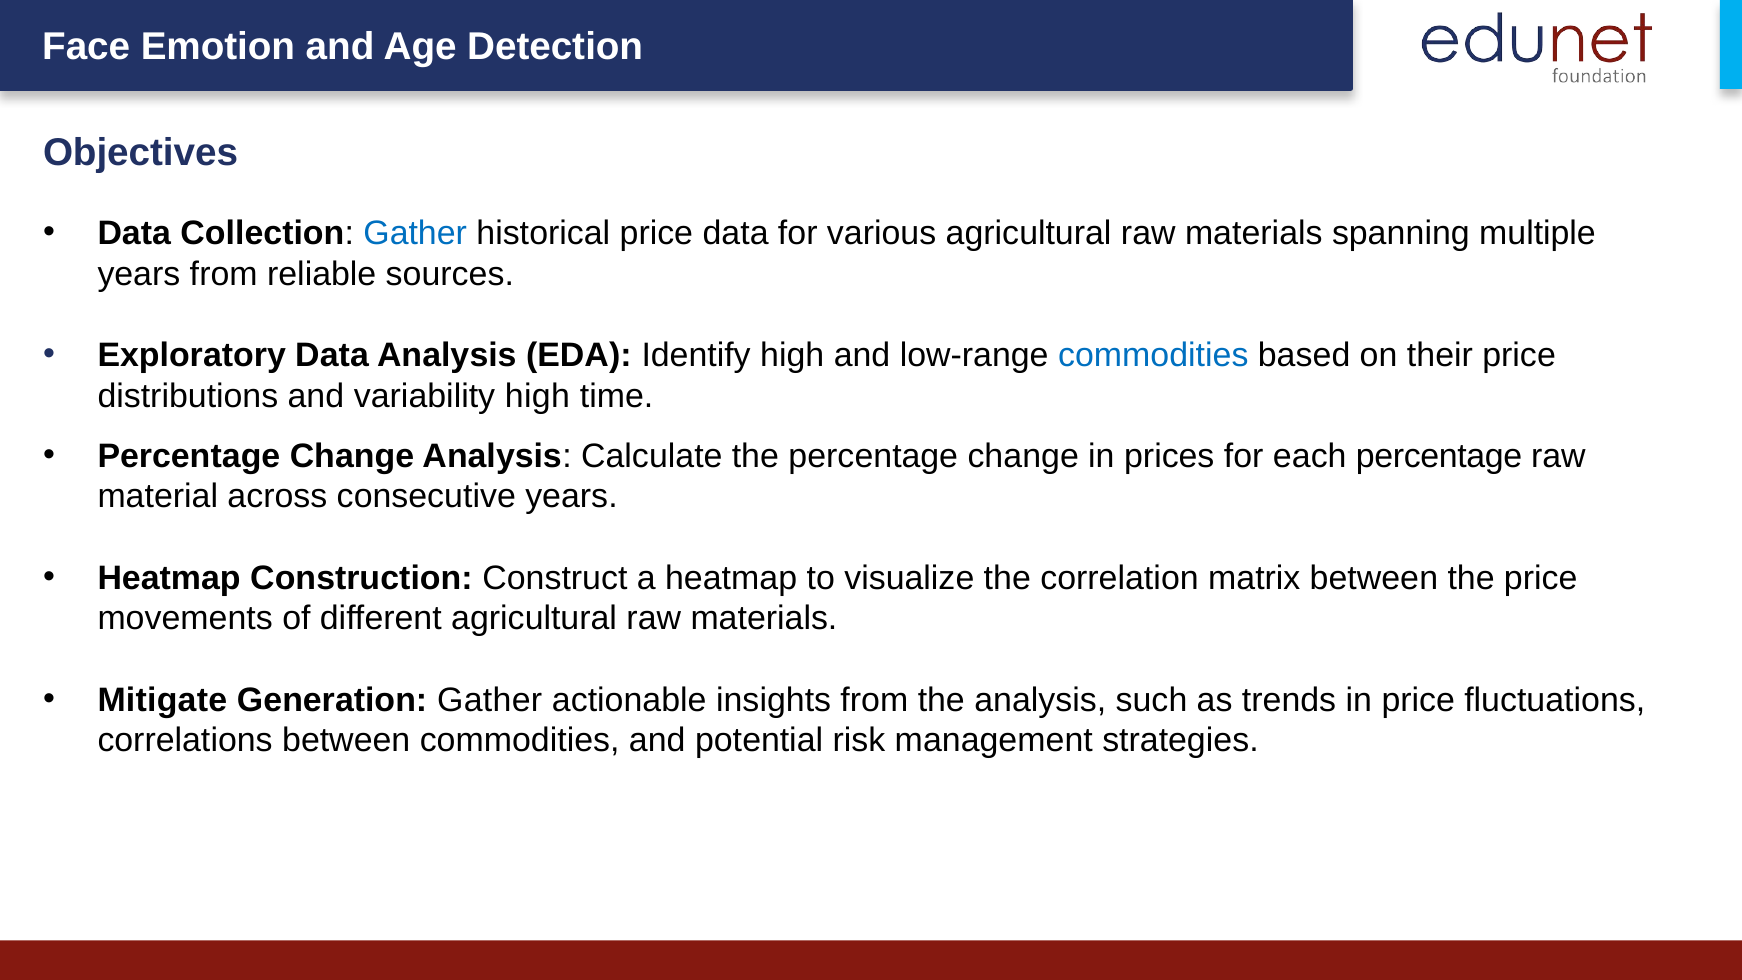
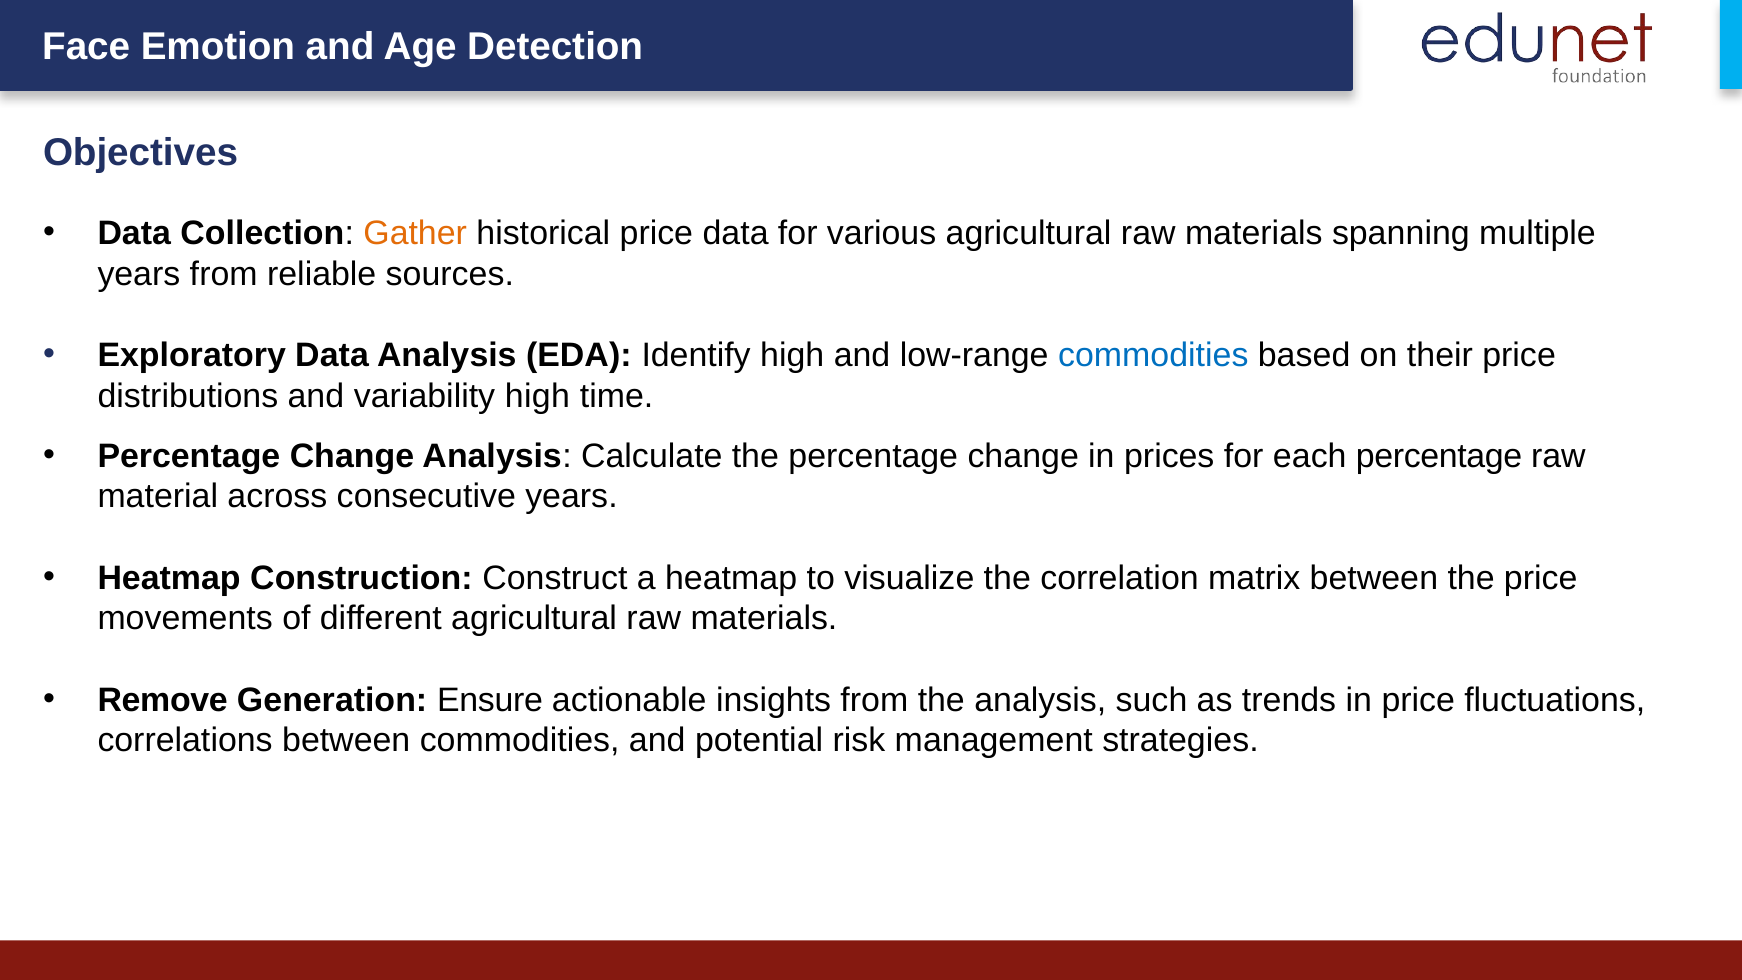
Gather colour: blue -> orange (415, 233)
Mitigate: Mitigate -> Remove (163, 700)
Generation Gather: Gather -> Ensure (490, 700)
